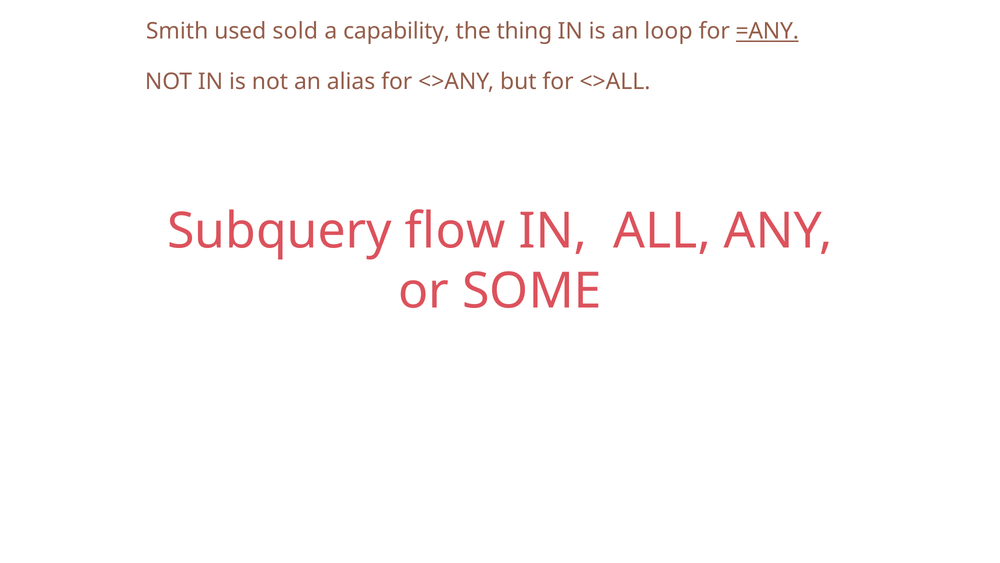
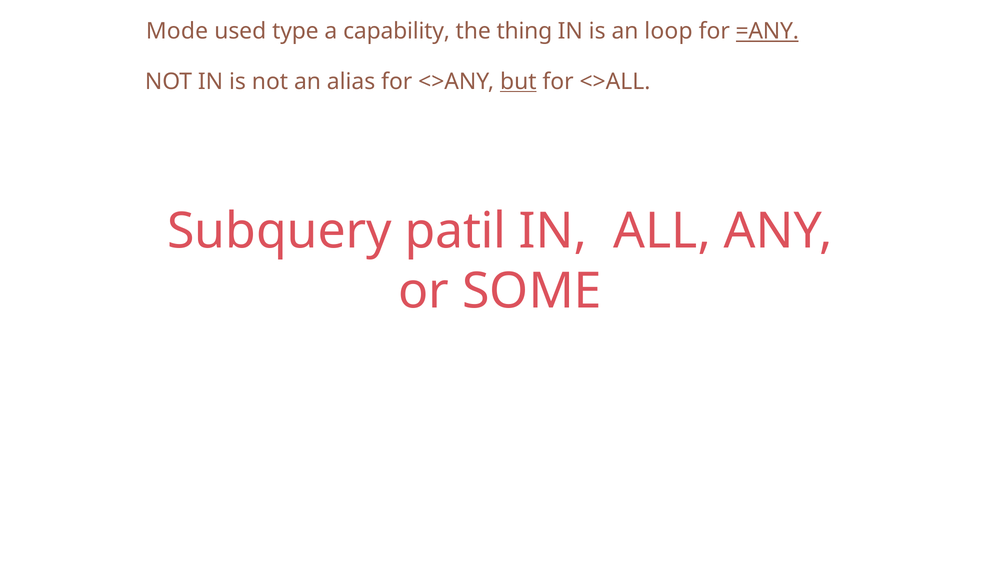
Smith: Smith -> Mode (177, 31)
sold: sold -> type (295, 31)
but underline: none -> present (518, 82)
flow: flow -> patil (456, 231)
